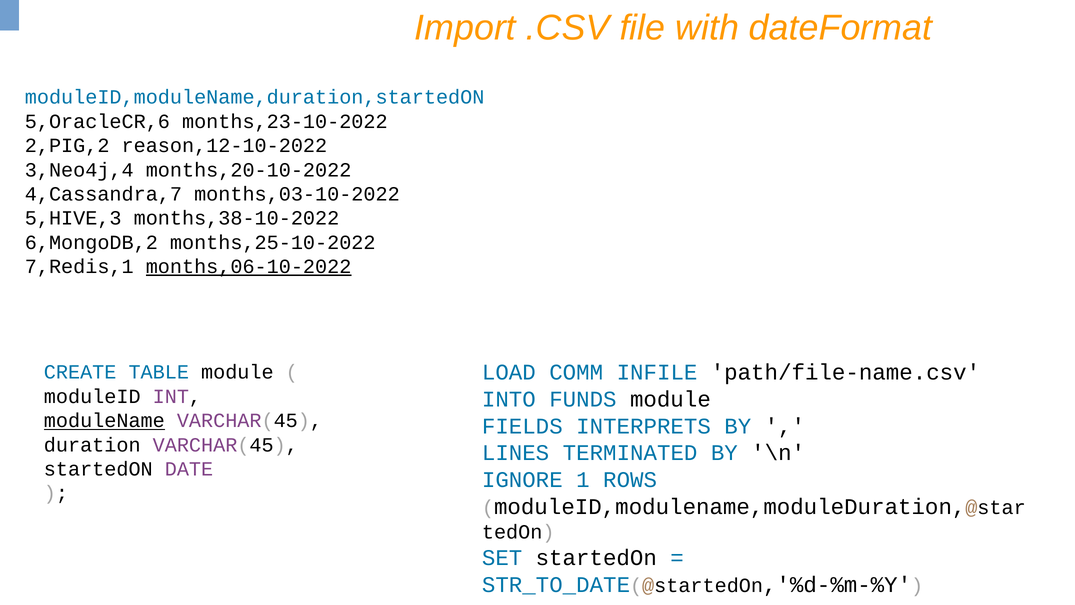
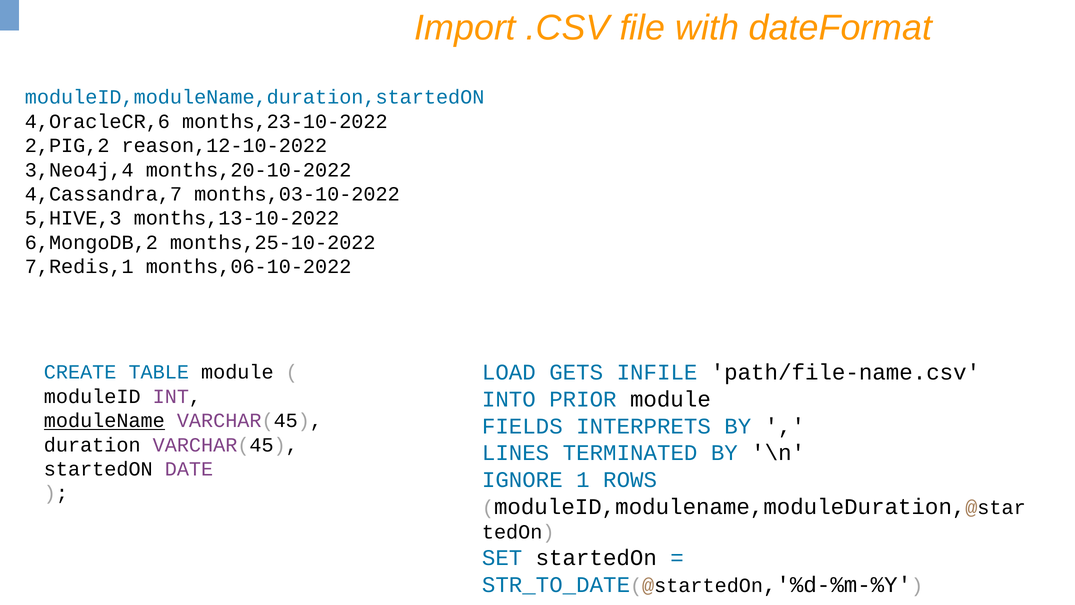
5,OracleCR,6: 5,OracleCR,6 -> 4,OracleCR,6 (97, 121)
months,38-10-2022: months,38-10-2022 -> months,13-10-2022 (236, 218)
months,06-10-2022 underline: present -> none (249, 267)
COMM: COMM -> GETS (576, 372)
FUNDS: FUNDS -> PRIOR (583, 399)
